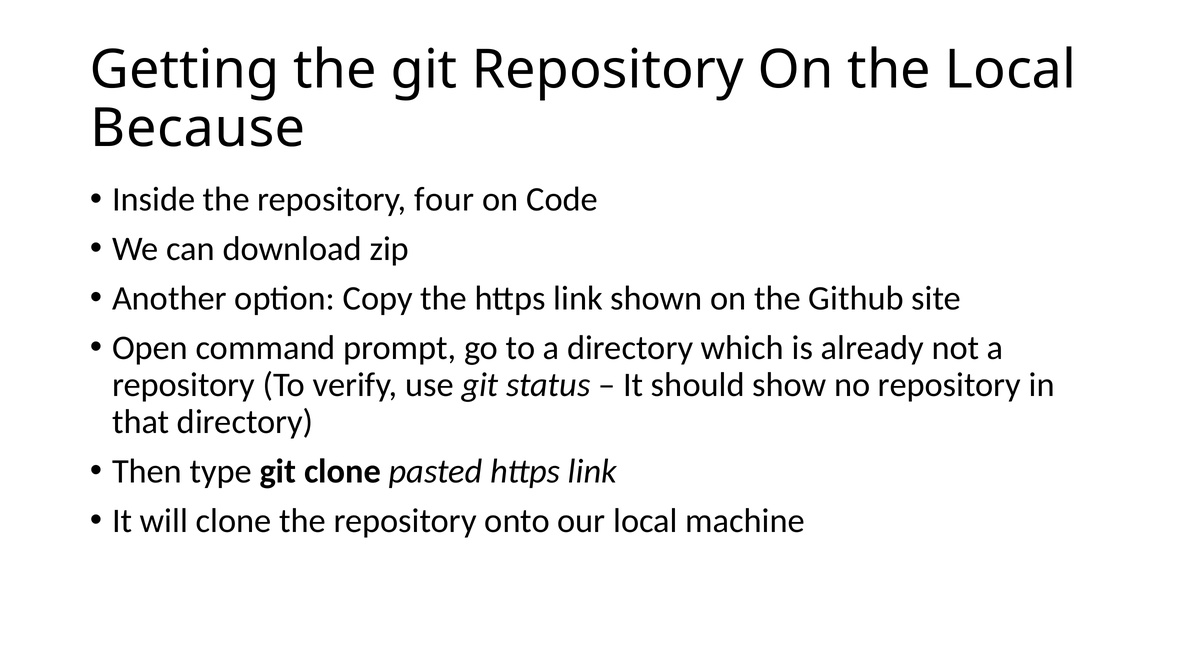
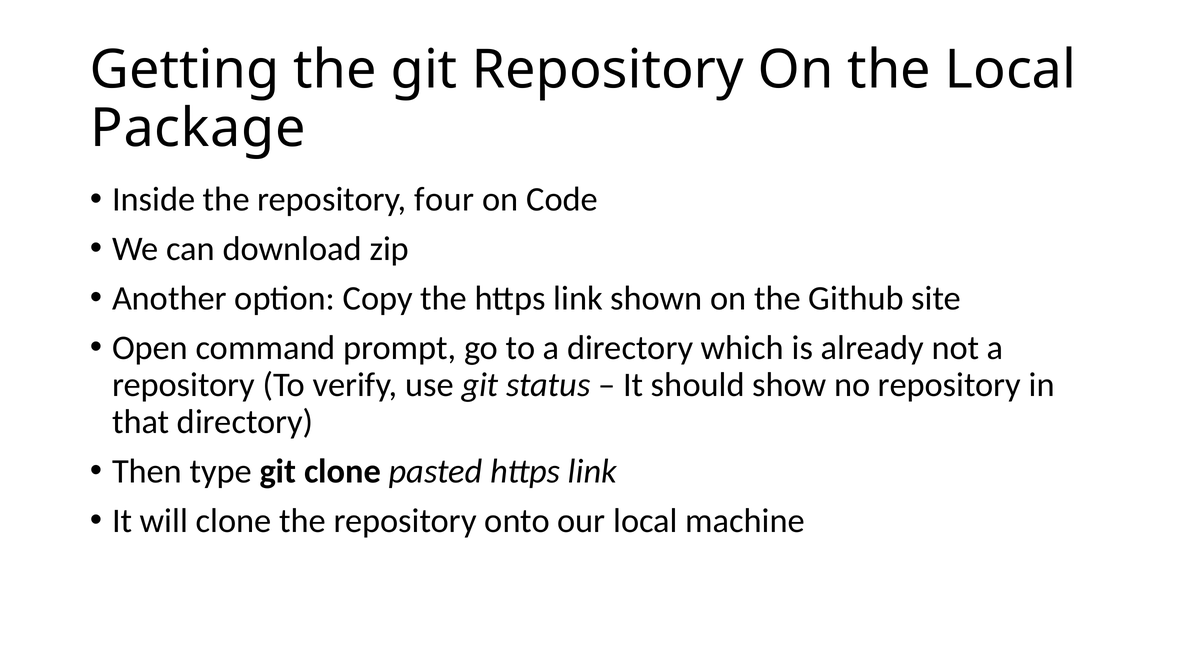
Because: Because -> Package (198, 128)
